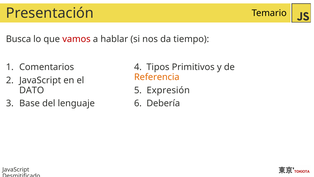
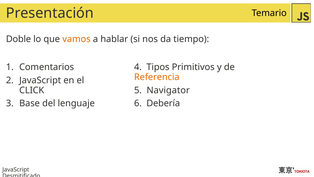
Busca: Busca -> Doble (18, 39)
vamos colour: red -> orange (76, 39)
DATO: DATO -> CLICK (32, 90)
Expresión: Expresión -> Navigator (168, 90)
